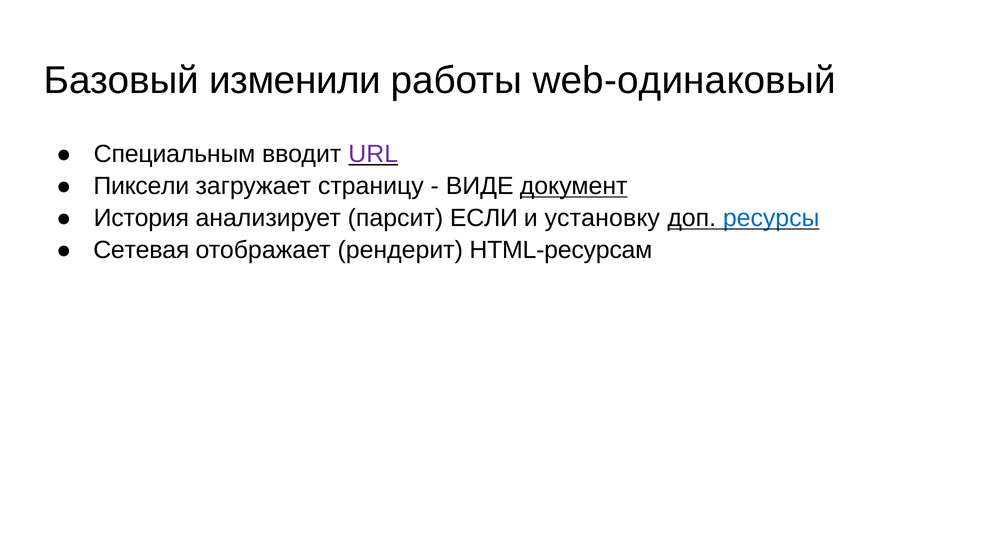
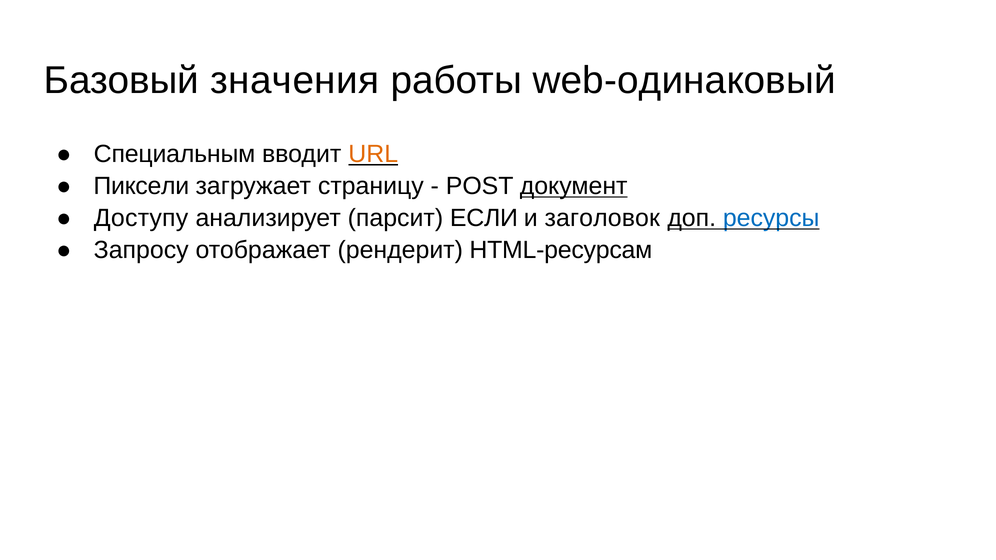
изменили: изменили -> значения (295, 81)
URL colour: purple -> orange (373, 154)
ВИДЕ: ВИДЕ -> POST (480, 186)
История: История -> Доступу (141, 218)
установку: установку -> заголовок (602, 218)
Сетевая: Сетевая -> Запросу (141, 250)
